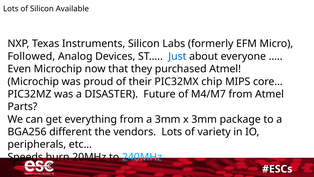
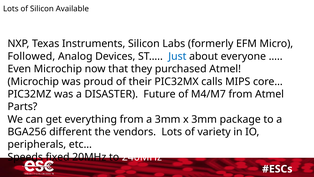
chip: chip -> calls (212, 81)
burn: burn -> fixed (58, 157)
240MHz colour: light blue -> white (142, 157)
